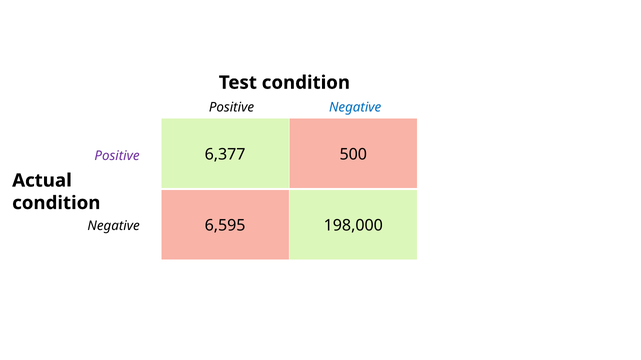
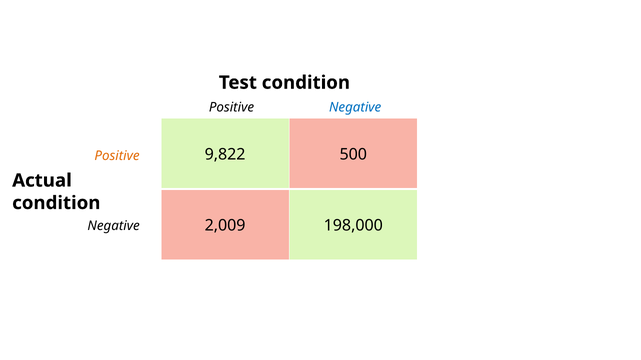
6,377: 6,377 -> 9,822 (225, 155)
Positive colour: purple -> orange (117, 156)
6,595: 6,595 -> 2,009 (225, 226)
